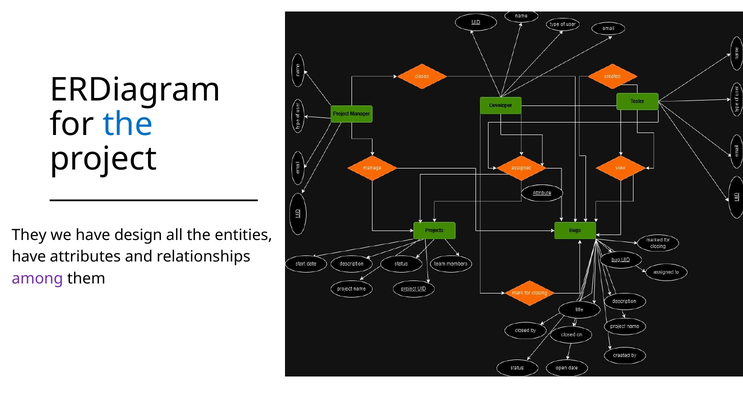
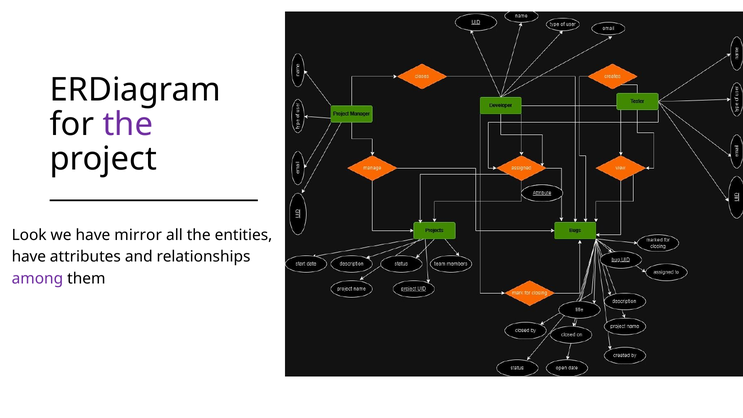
the colour: blue -> purple (128, 124)
They: They -> Look (29, 235)
design: design -> mirror (138, 235)
